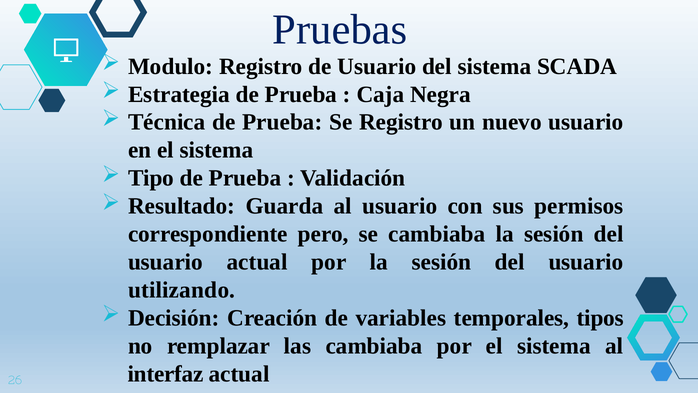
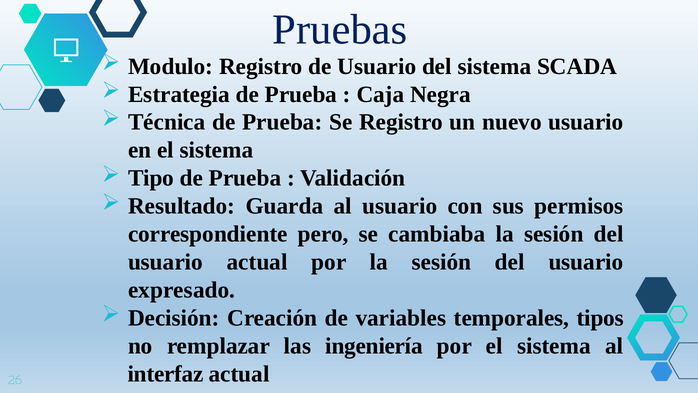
utilizando: utilizando -> expresado (182, 290)
las cambiaba: cambiaba -> ingeniería (374, 346)
